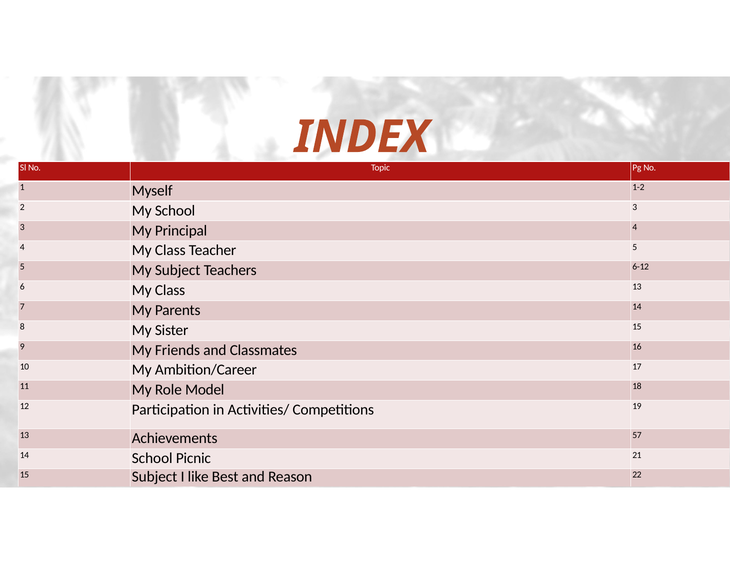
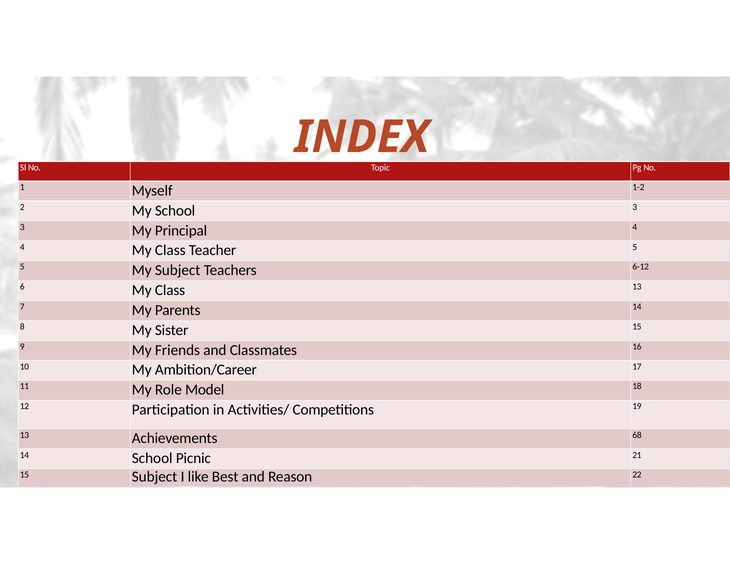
57: 57 -> 68 (637, 435)
